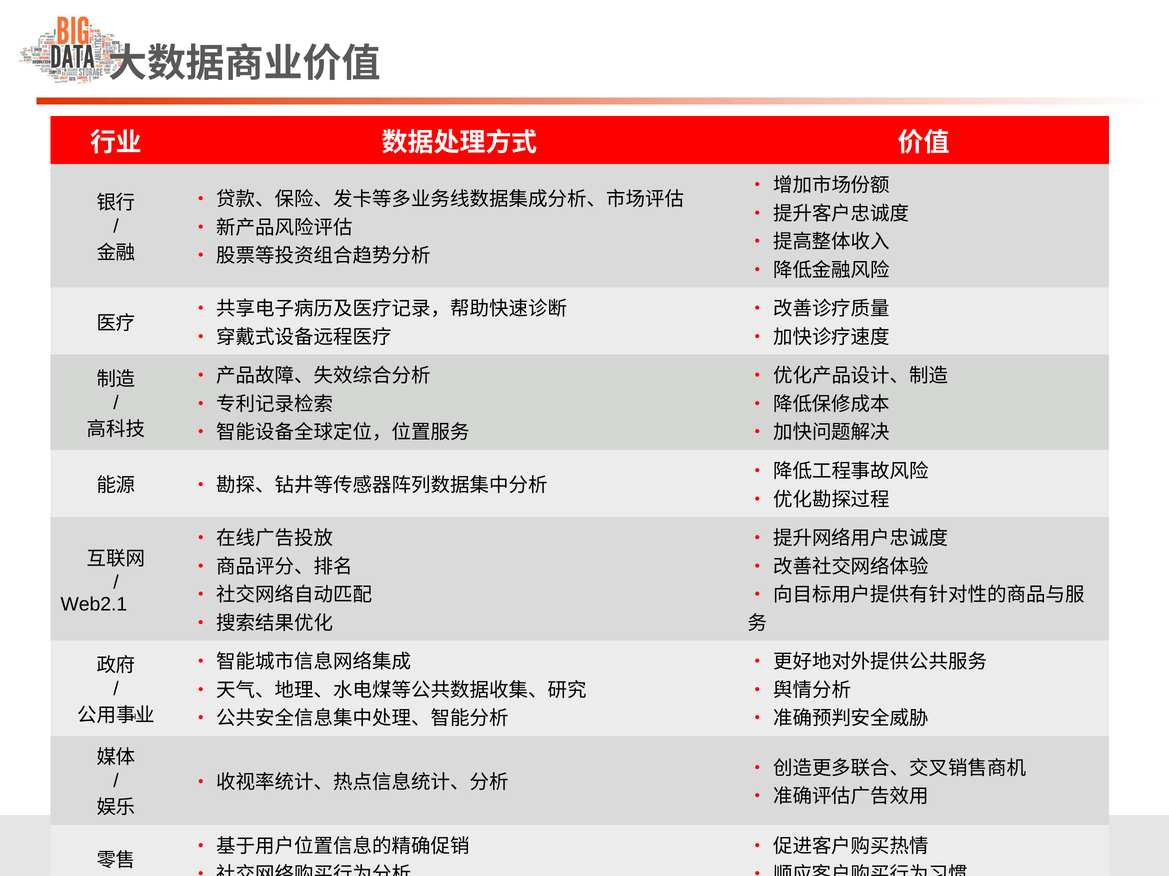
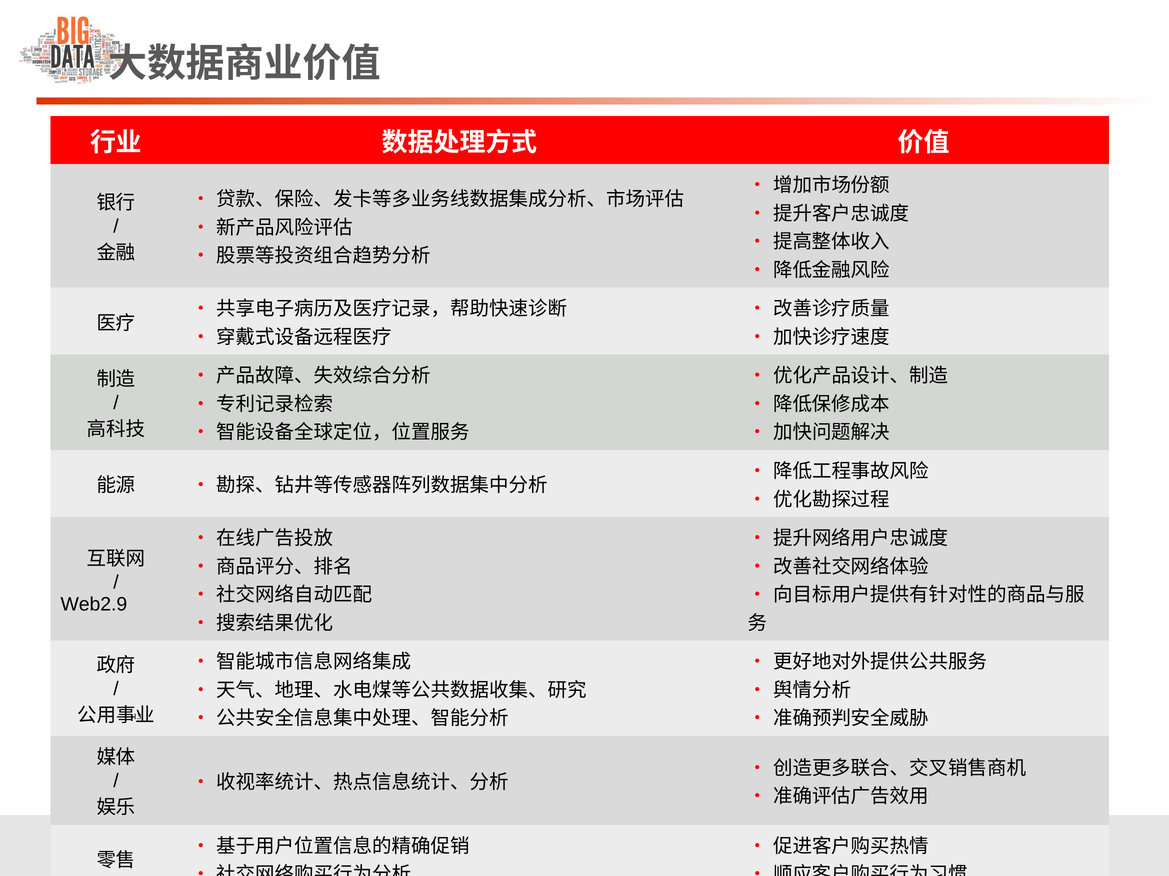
Web2.1: Web2.1 -> Web2.9 (94, 605)
